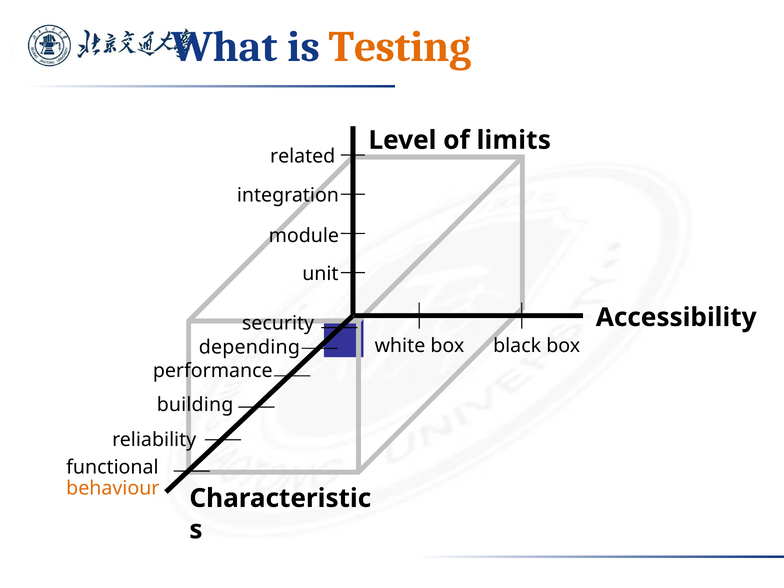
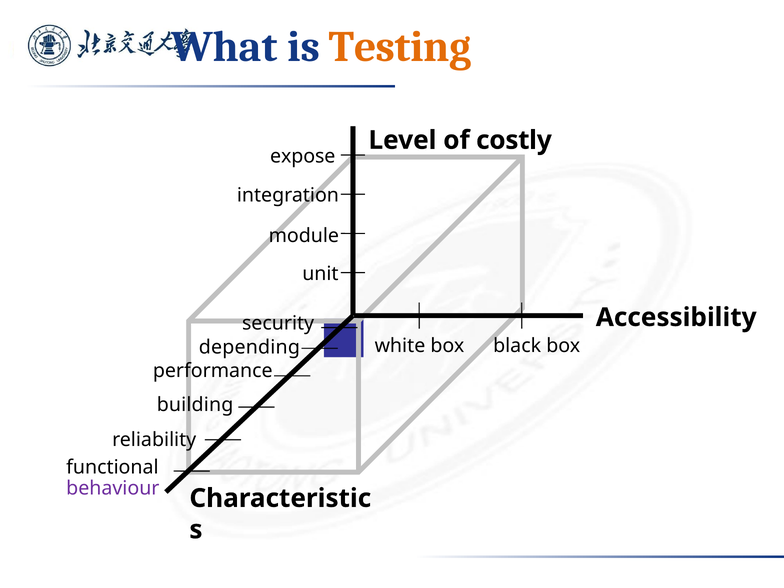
limits: limits -> costly (514, 140)
related: related -> expose (303, 156)
behaviour colour: orange -> purple (113, 488)
